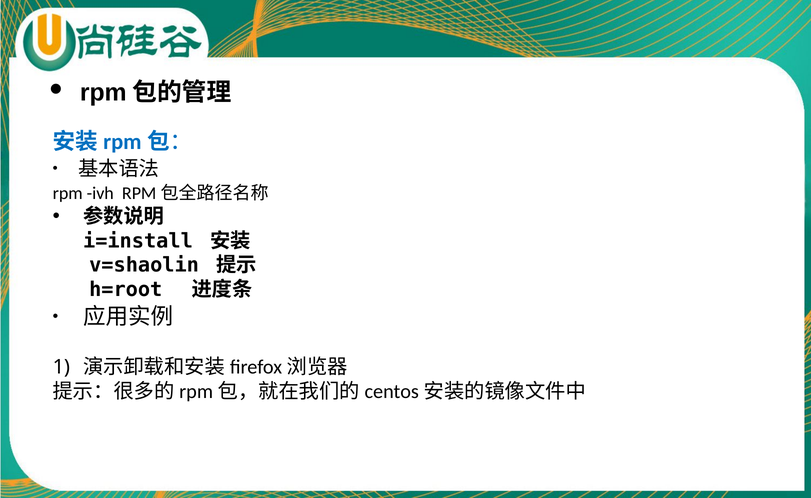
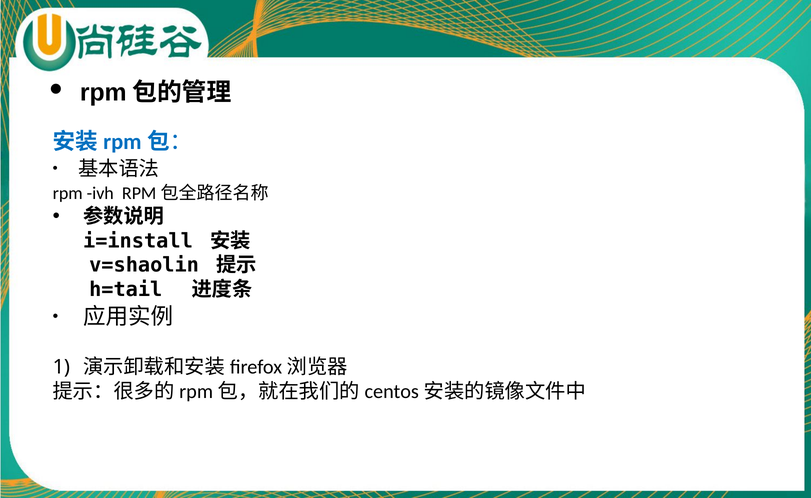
h=root: h=root -> h=tail (126, 290)
